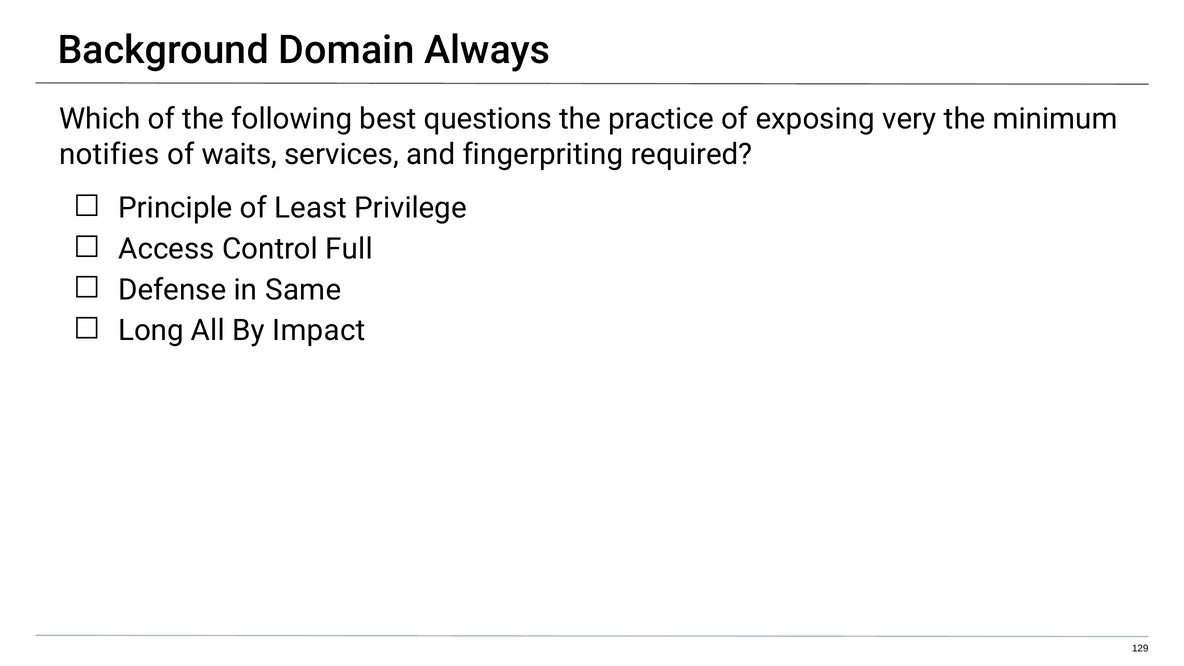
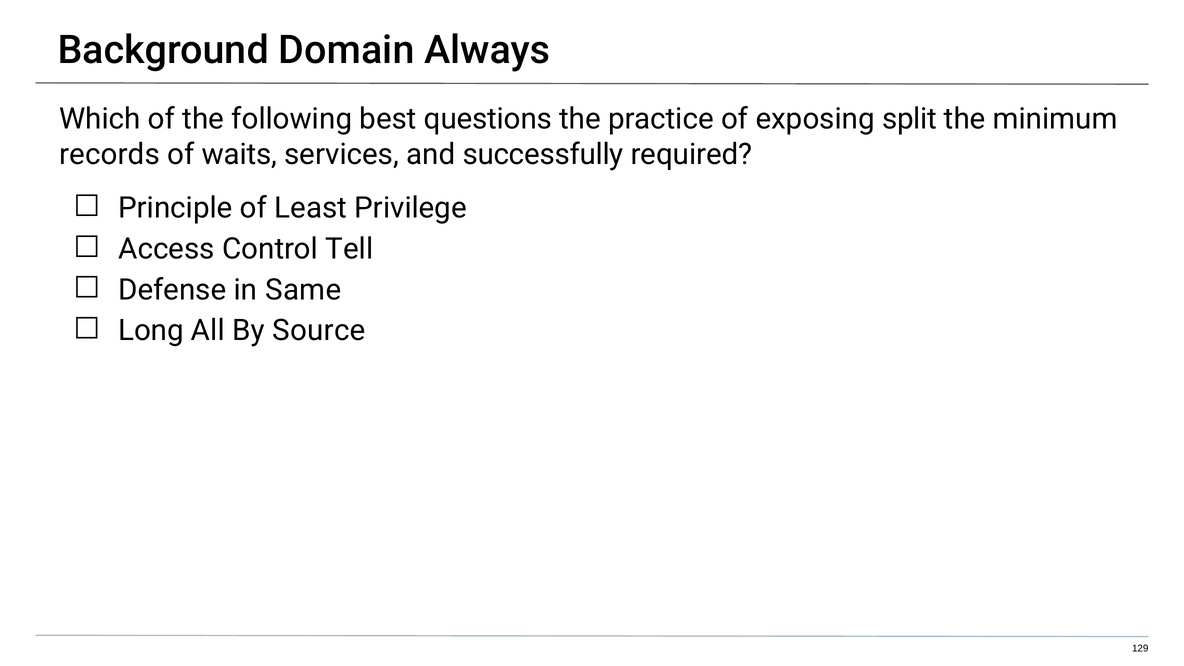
very: very -> split (909, 119)
notifies: notifies -> records (109, 155)
fingerpriting: fingerpriting -> successfully (543, 155)
Full: Full -> Tell (349, 249)
Impact: Impact -> Source (319, 331)
